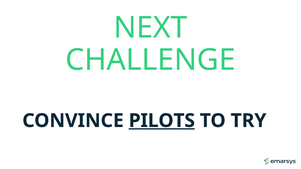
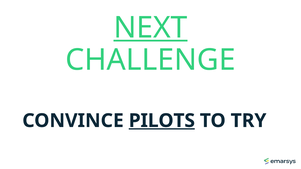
NEXT underline: none -> present (150, 28)
